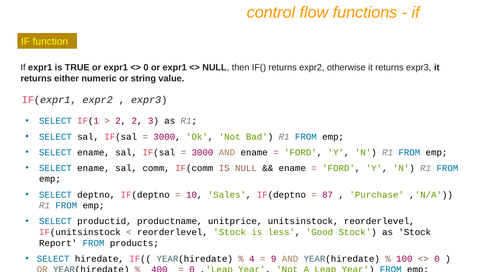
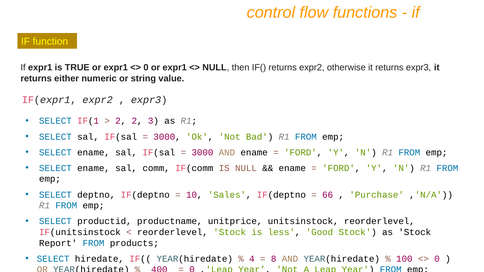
87: 87 -> 66 (328, 195)
9: 9 -> 8 (274, 259)
